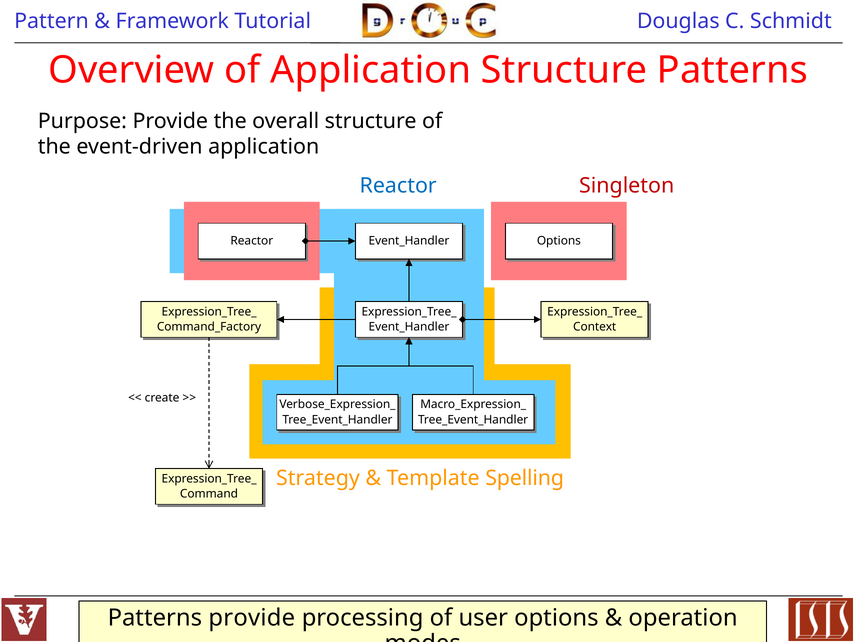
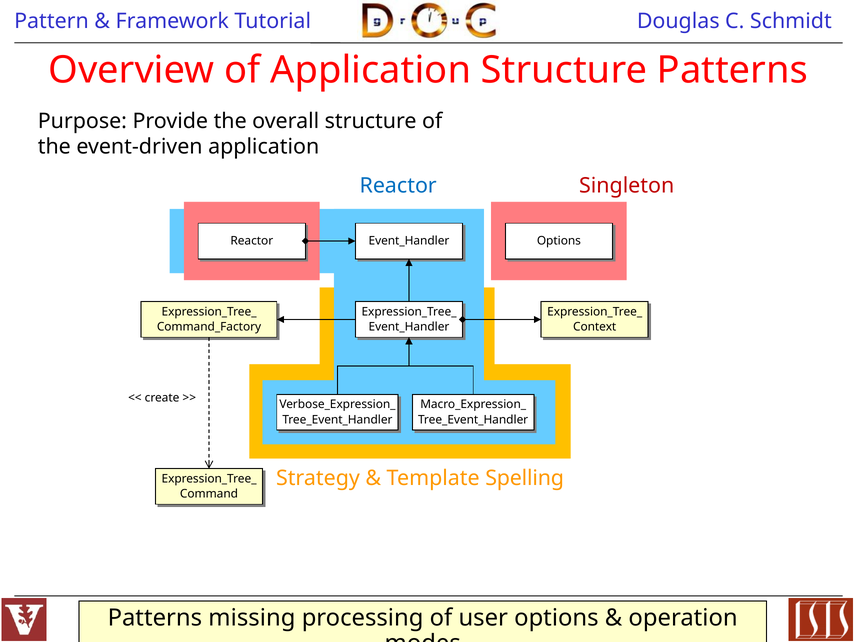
Patterns provide: provide -> missing (252, 619)
